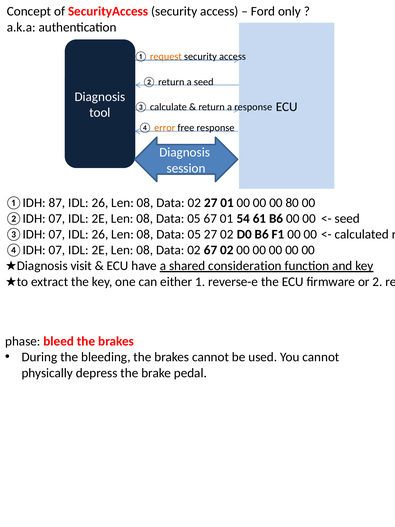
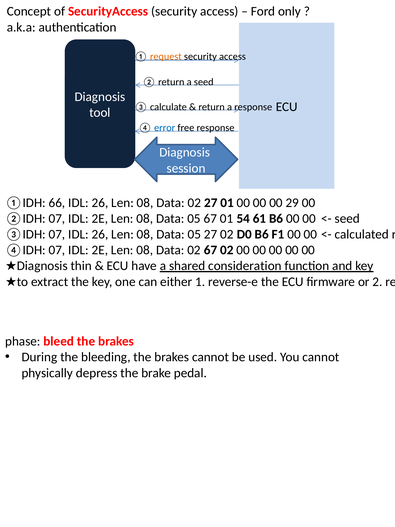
error colour: orange -> blue (165, 128)
87: 87 -> 66 (57, 203)
80: 80 -> 29 (292, 203)
visit: visit -> thin (81, 266)
